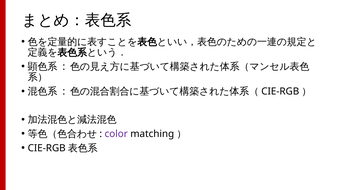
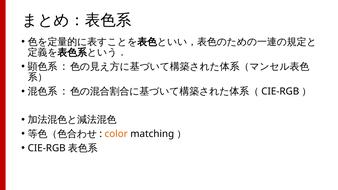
color colour: purple -> orange (116, 134)
